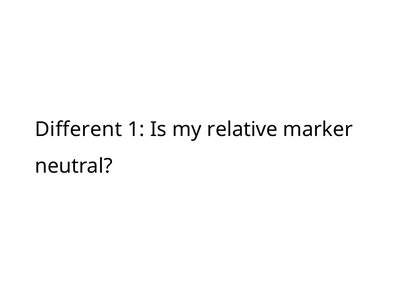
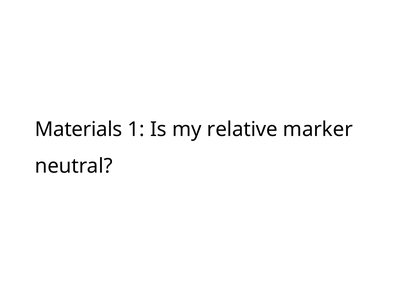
Different: Different -> Materials (79, 129)
